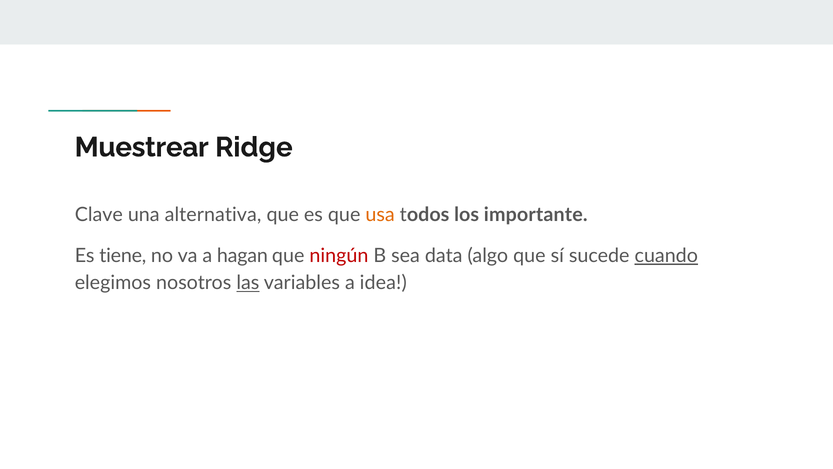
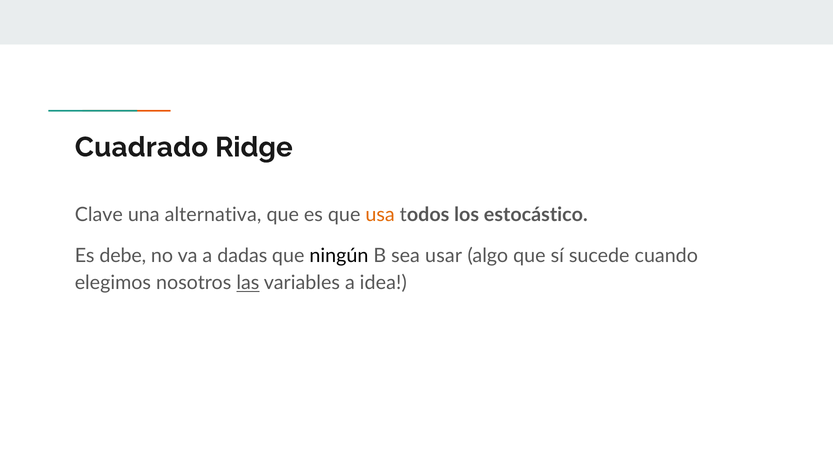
Muestrear: Muestrear -> Cuadrado (141, 147)
importante: importante -> estocástico (536, 214)
tiene: tiene -> debe (123, 256)
hagan: hagan -> dadas (242, 256)
ningún colour: red -> black (339, 256)
data: data -> usar (444, 256)
cuando underline: present -> none (666, 256)
